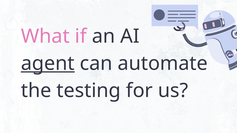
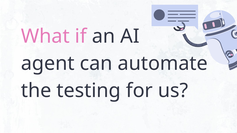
agent underline: present -> none (48, 64)
